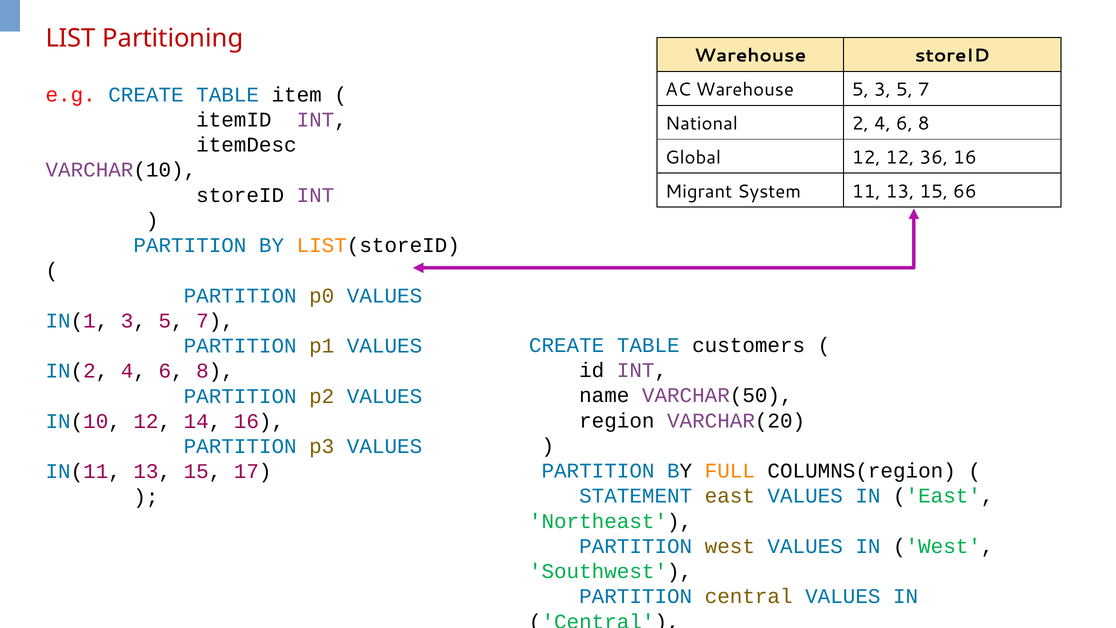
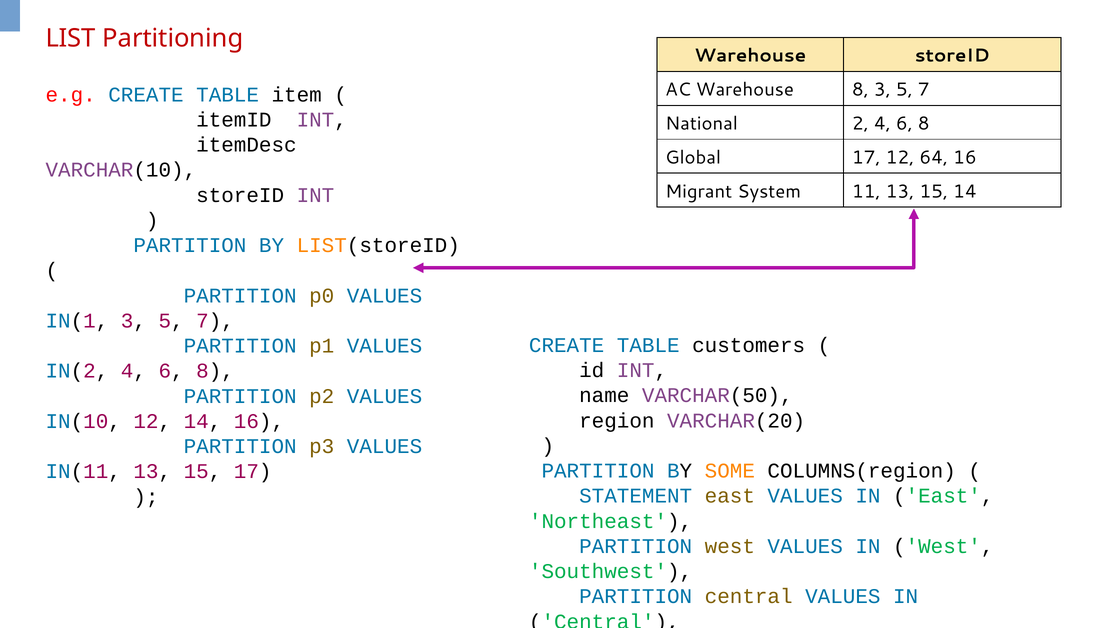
Warehouse 5: 5 -> 8 (860, 90)
Global 12: 12 -> 17 (866, 157)
36: 36 -> 64 (934, 157)
15 66: 66 -> 14 (965, 191)
FULL: FULL -> SOME (730, 471)
